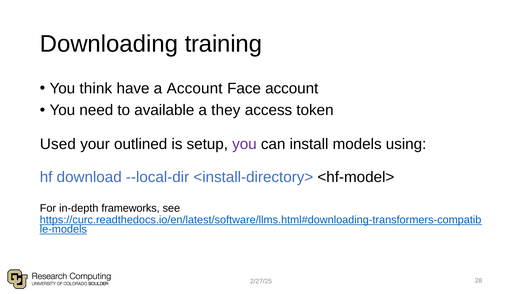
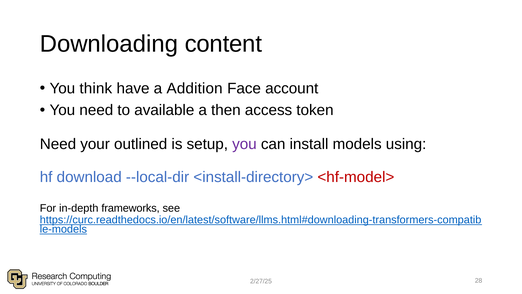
training: training -> content (223, 44)
a Account: Account -> Addition (195, 88)
they: they -> then (226, 110)
Used: Used -> Need (58, 144)
<hf-model> colour: black -> red (356, 177)
